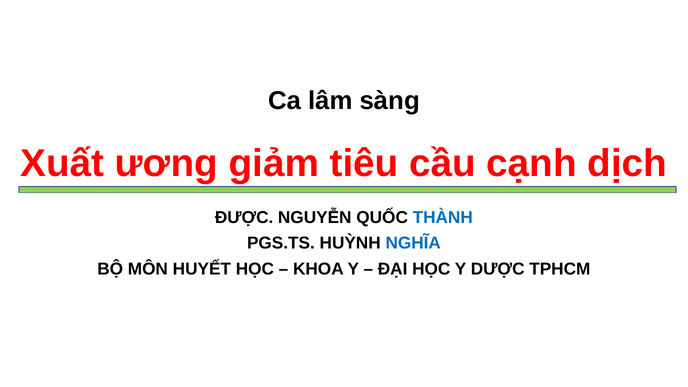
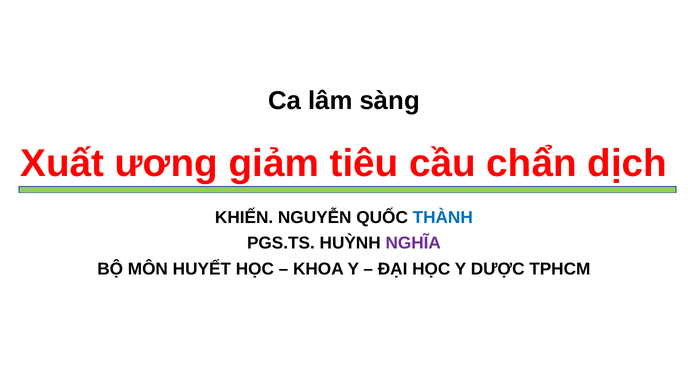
cạnh: cạnh -> chẩn (532, 163)
ĐƯỢC: ĐƯỢC -> KHIẾN (244, 217)
NGHĨA colour: blue -> purple (413, 243)
